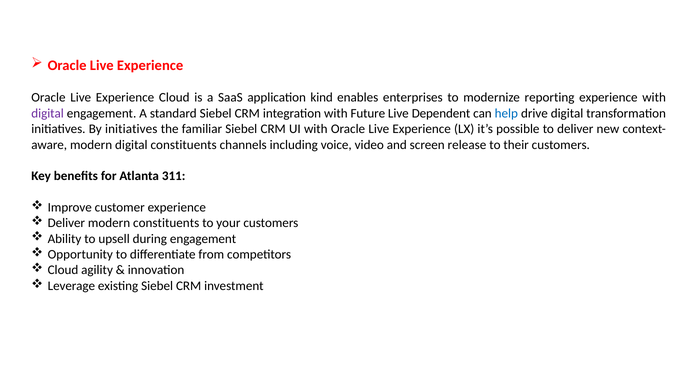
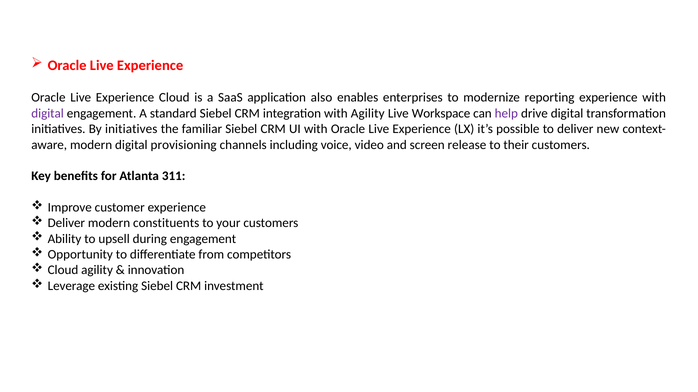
kind: kind -> also (322, 98)
with Future: Future -> Agility (368, 114)
Dependent: Dependent -> Workspace (441, 114)
help colour: blue -> purple (506, 114)
digital constituents: constituents -> provisioning (184, 145)
